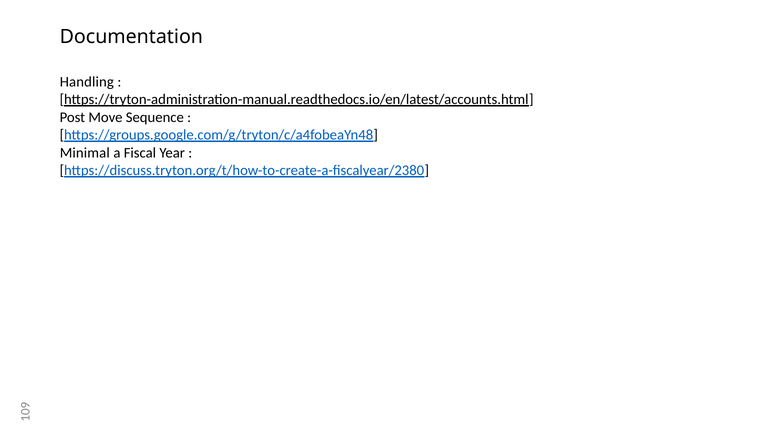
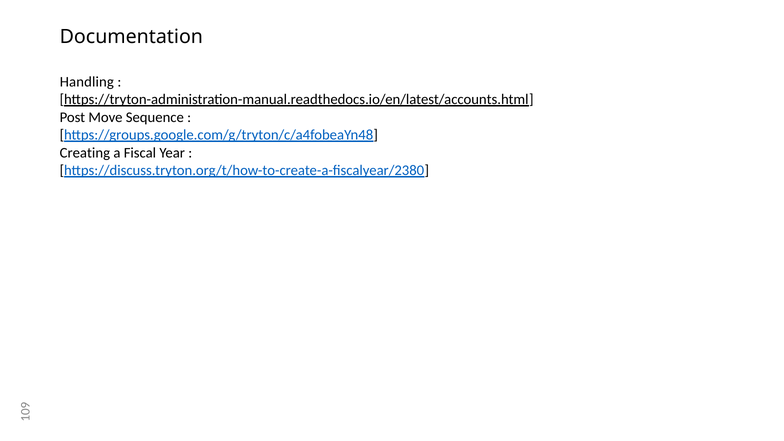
Minimal: Minimal -> Creating (85, 153)
